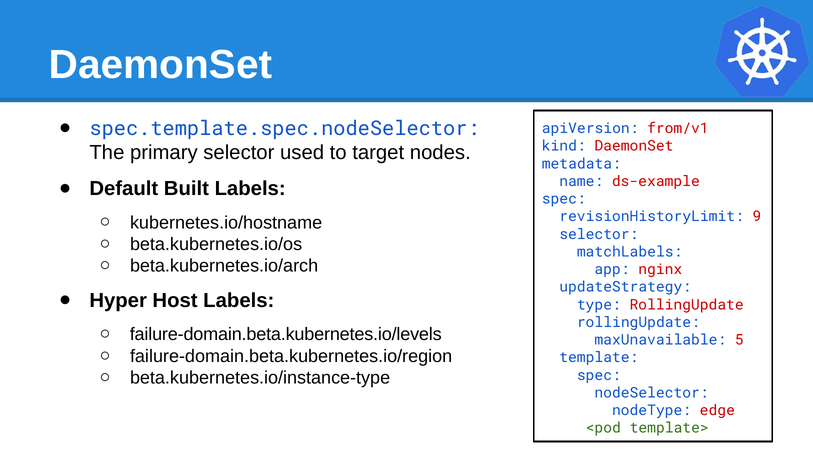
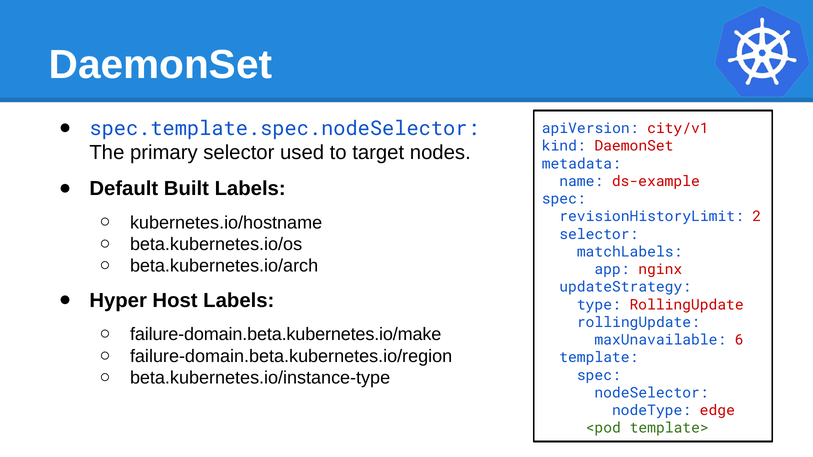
from/v1: from/v1 -> city/v1 (678, 129)
9: 9 -> 2 (757, 217)
failure-domain.beta.kubernetes.io/levels: failure-domain.beta.kubernetes.io/levels -> failure-domain.beta.kubernetes.io/make (286, 335)
5: 5 -> 6 (739, 340)
